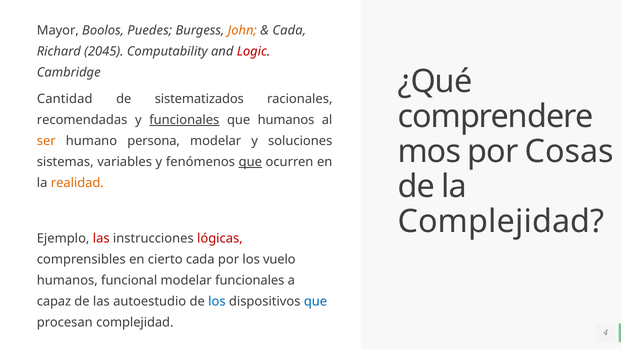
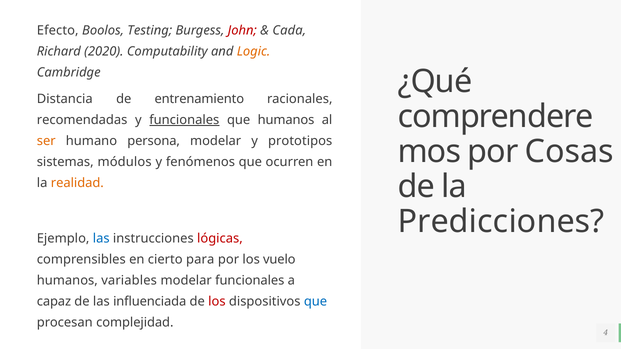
Mayor: Mayor -> Efecto (58, 31)
Puedes: Puedes -> Testing (150, 31)
John colour: orange -> red (242, 31)
2045: 2045 -> 2020 (104, 51)
Logic colour: red -> orange (253, 51)
Cantidad: Cantidad -> Distancia (65, 99)
sistematizados: sistematizados -> entrenamiento (199, 99)
soluciones: soluciones -> prototipos (300, 141)
variables: variables -> módulos (125, 162)
que underline: present -> none (250, 162)
Complejidad: Complejidad -> Predicciones (501, 222)
las colour: red -> blue (101, 239)
cierto cada: cada -> para (200, 260)
funcional: funcional -> variables (129, 281)
autoestudio: autoestudio -> influenciada (150, 302)
los colour: blue -> red (217, 302)
